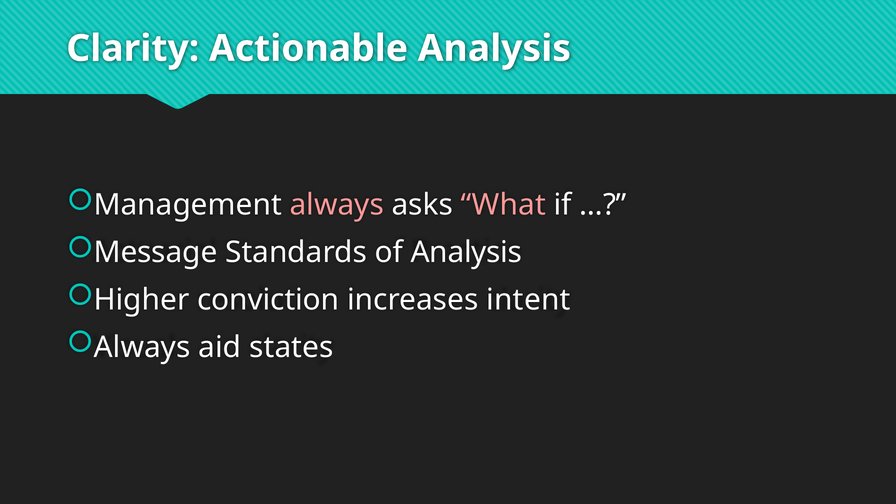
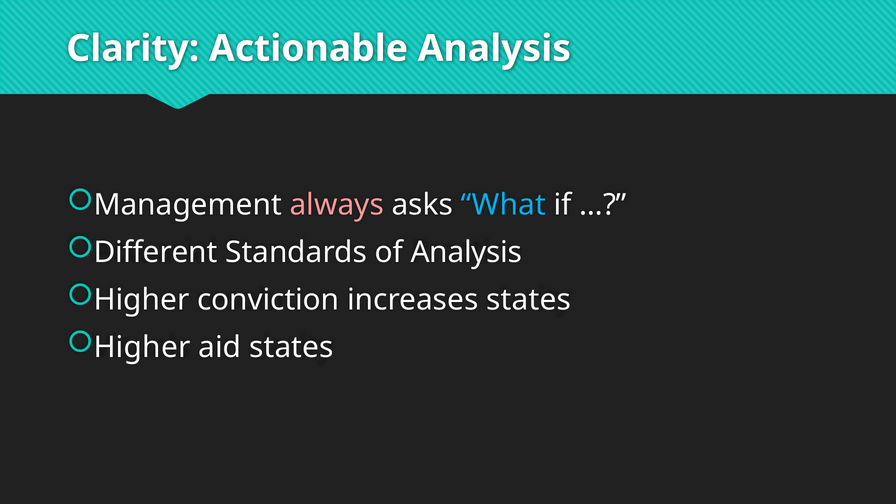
What colour: pink -> light blue (503, 205)
Message: Message -> Different (156, 253)
increases intent: intent -> states (528, 300)
Always: Always -> Higher (142, 347)
